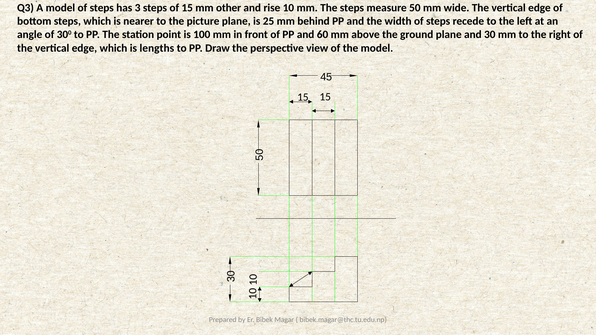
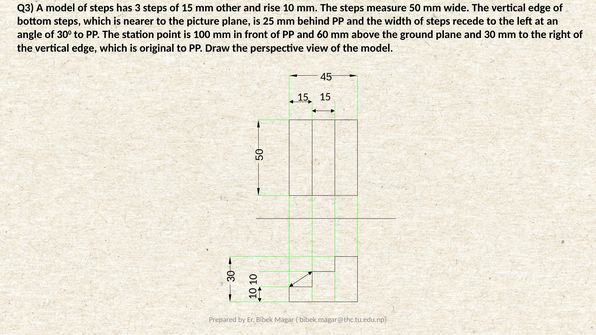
lengths: lengths -> original (157, 48)
